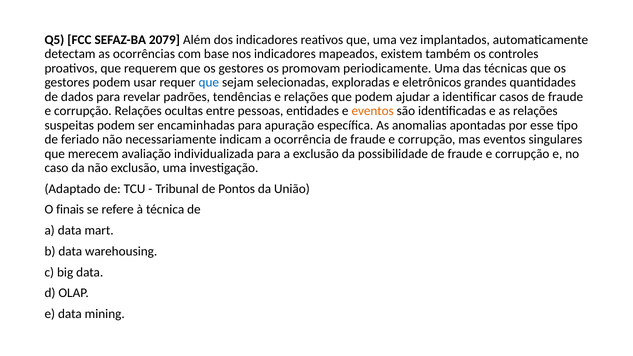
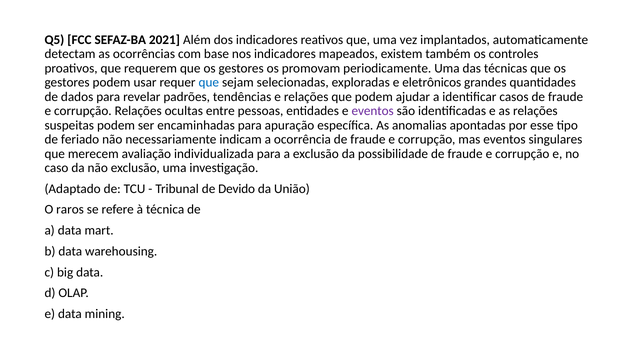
2079: 2079 -> 2021 (164, 40)
eventos colour: orange -> purple (373, 111)
Pontos: Pontos -> Devido (237, 189)
finais: finais -> raros (70, 210)
